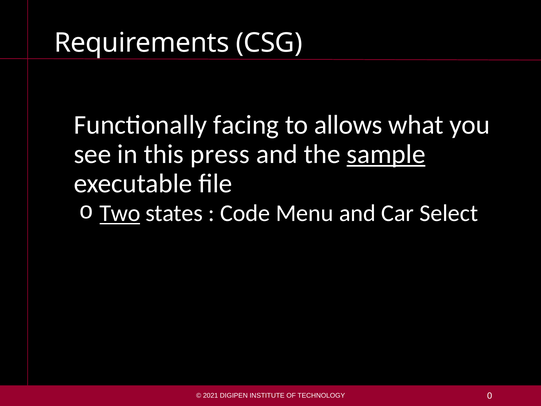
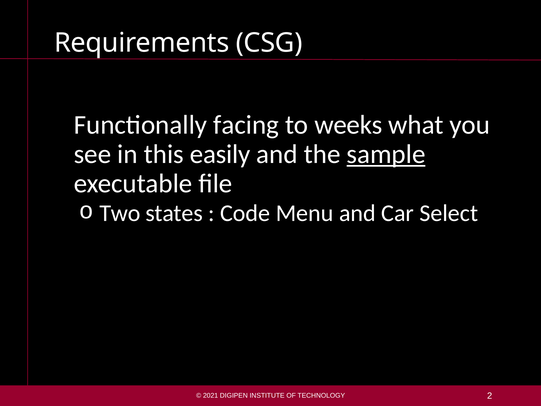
allows: allows -> weeks (348, 125)
press: press -> easily (220, 154)
Two underline: present -> none (120, 213)
0: 0 -> 2 (490, 395)
